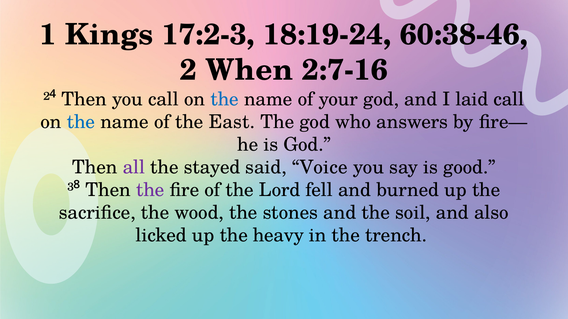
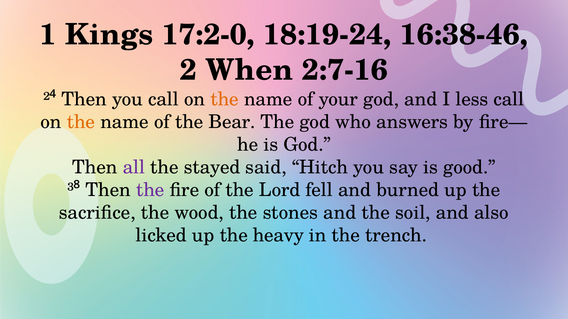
17:2-3: 17:2-3 -> 17:2-0 (208, 35)
60:38-46: 60:38-46 -> 16:38-46 (464, 35)
the colour: blue -> orange (225, 99)
laid: laid -> less (472, 99)
the colour: blue -> orange (81, 122)
East: East -> Bear (232, 122)
Voice: Voice -> Hitch (320, 168)
